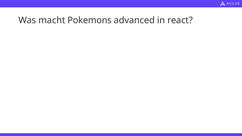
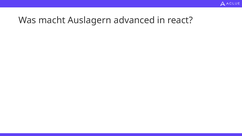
Pokemons: Pokemons -> Auslagern (90, 20)
